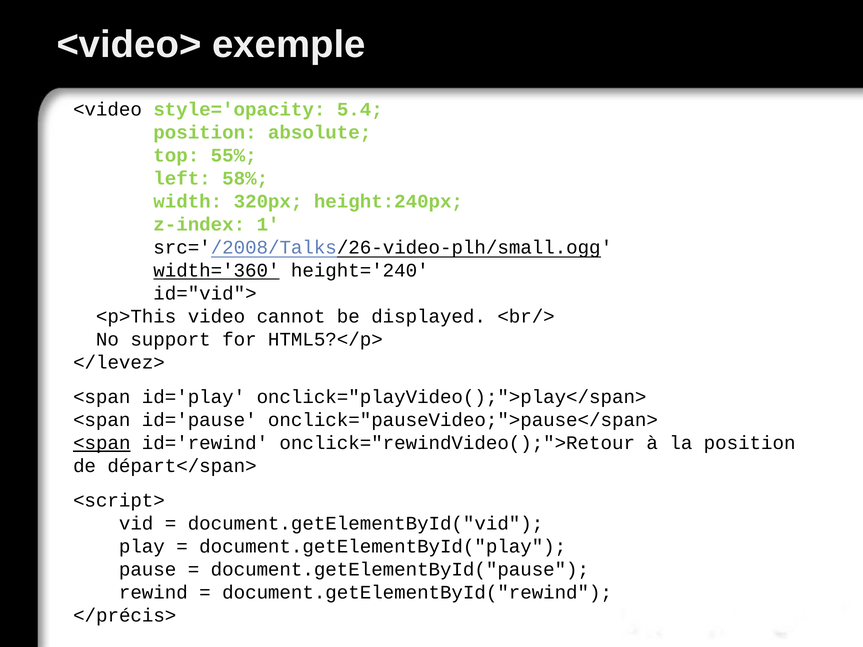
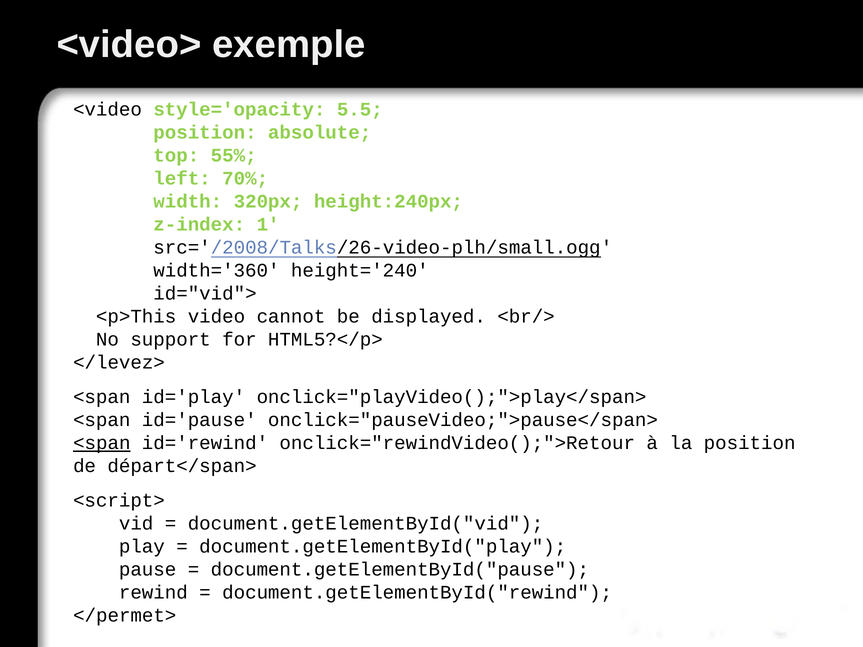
5.4: 5.4 -> 5.5 (360, 110)
58%: 58% -> 70% (245, 179)
width='360 underline: present -> none (216, 271)
</précis>: </précis> -> </permet> (125, 616)
